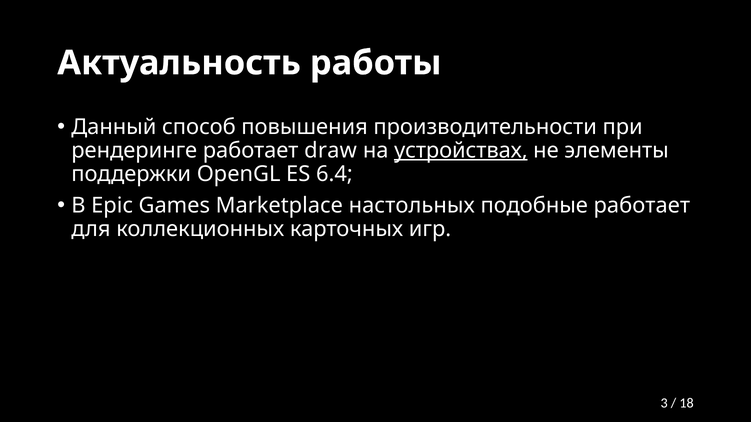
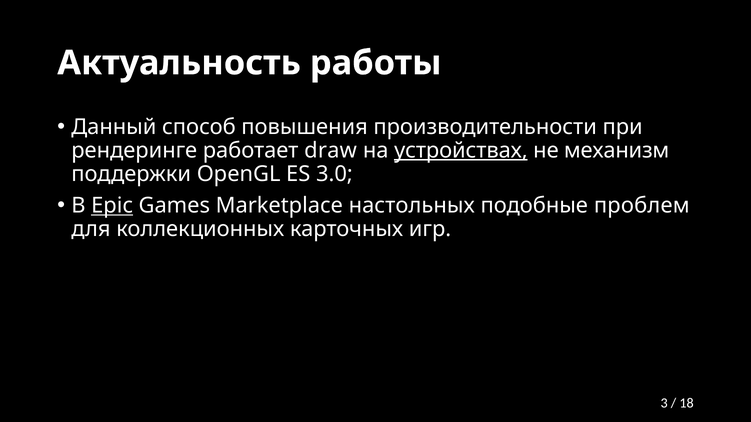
элементы: элементы -> механизм (617, 151)
6.4: 6.4 -> 3.0 (334, 174)
Epic underline: none -> present (112, 206)
подобные работает: работает -> проблем (642, 206)
